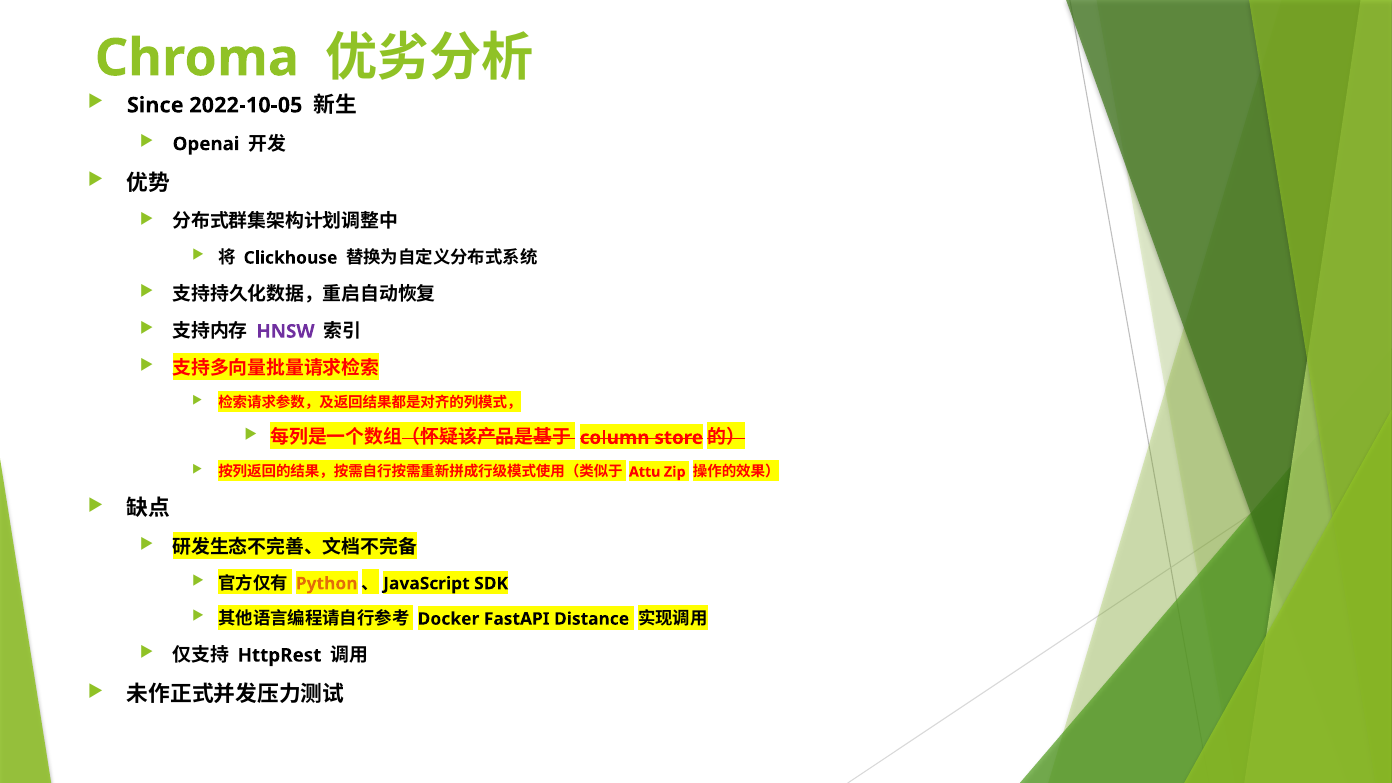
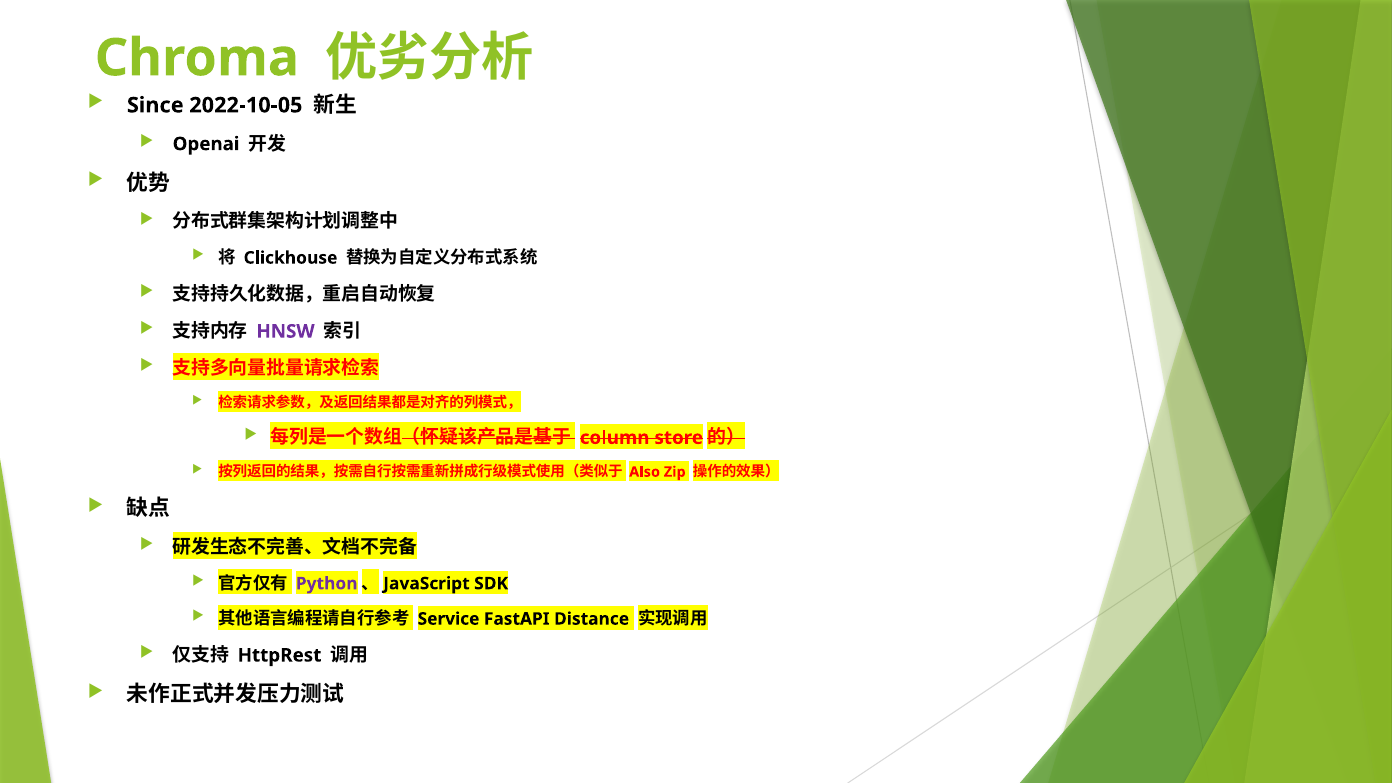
Attu: Attu -> Also (645, 472)
Python colour: orange -> purple (327, 584)
Docker: Docker -> Service (449, 619)
